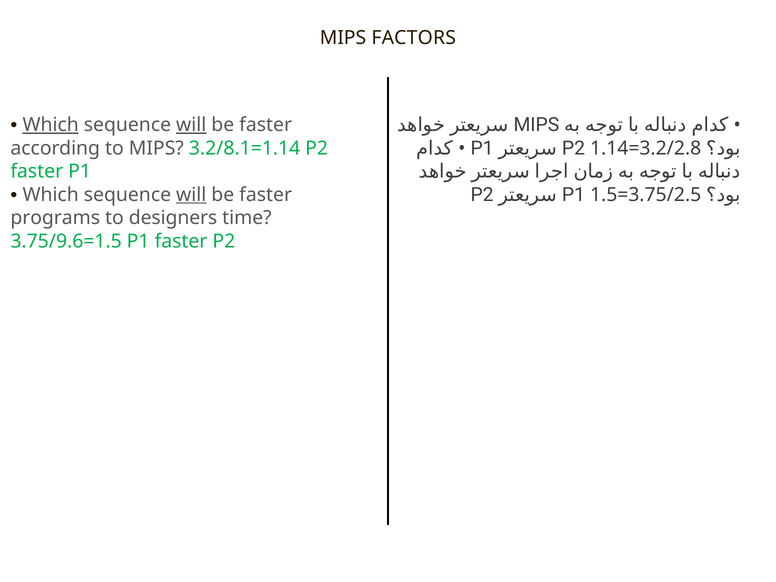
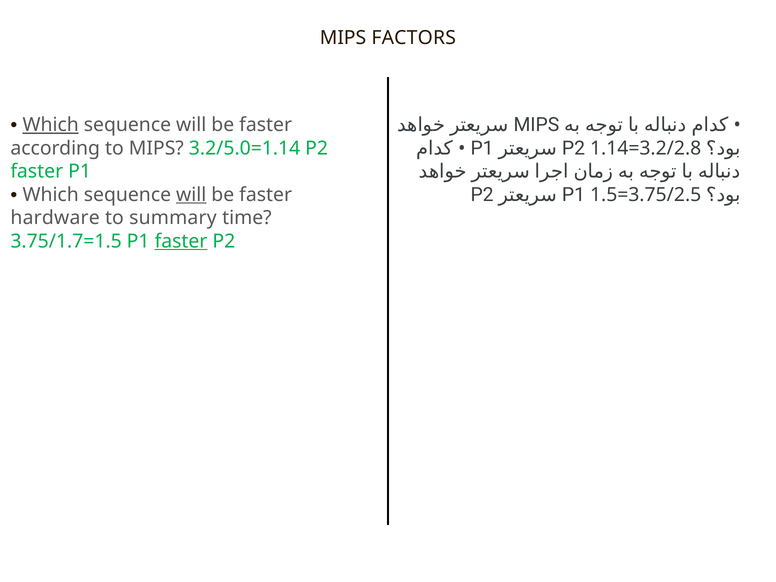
will underline: present -> none (191, 125)
3.2/8.1=1.14: 3.2/8.1=1.14 -> 3.2/5.0=1.14 (245, 148)
programs: programs -> hardware (55, 218)
designers: designers -> summary (173, 218)
3.75/9.6=1.5: 3.75/9.6=1.5 -> 3.75/1.7=1.5 (66, 241)
faster underline: none -> present (181, 241)
